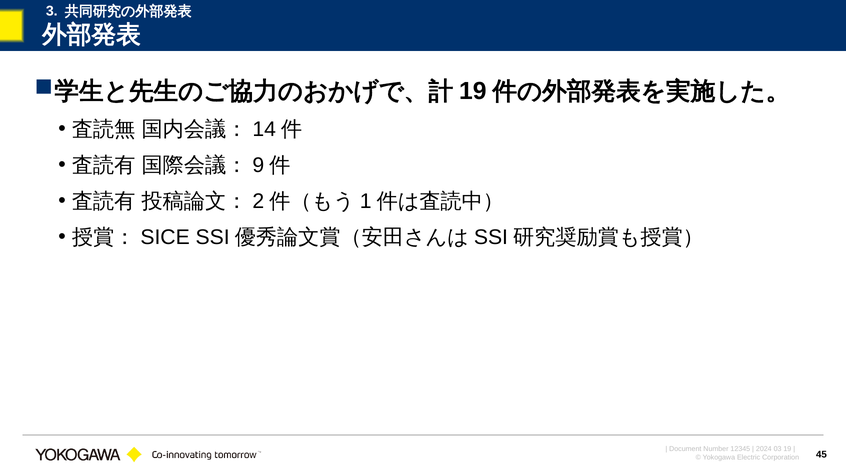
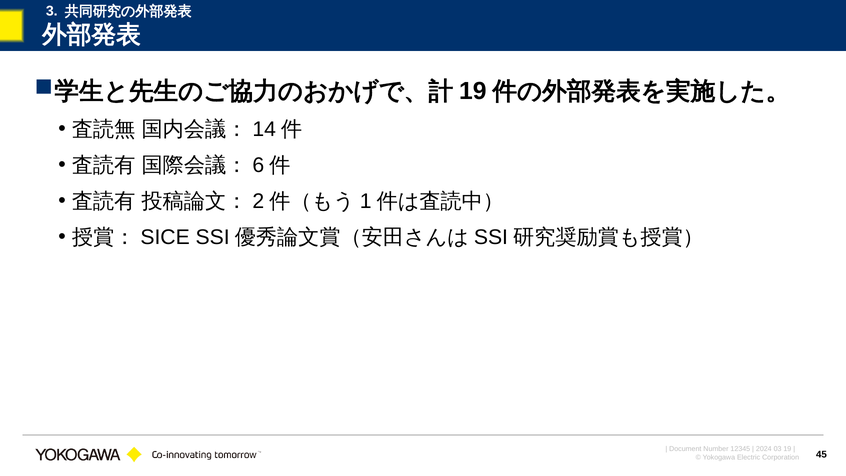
9: 9 -> 6 (258, 165)
